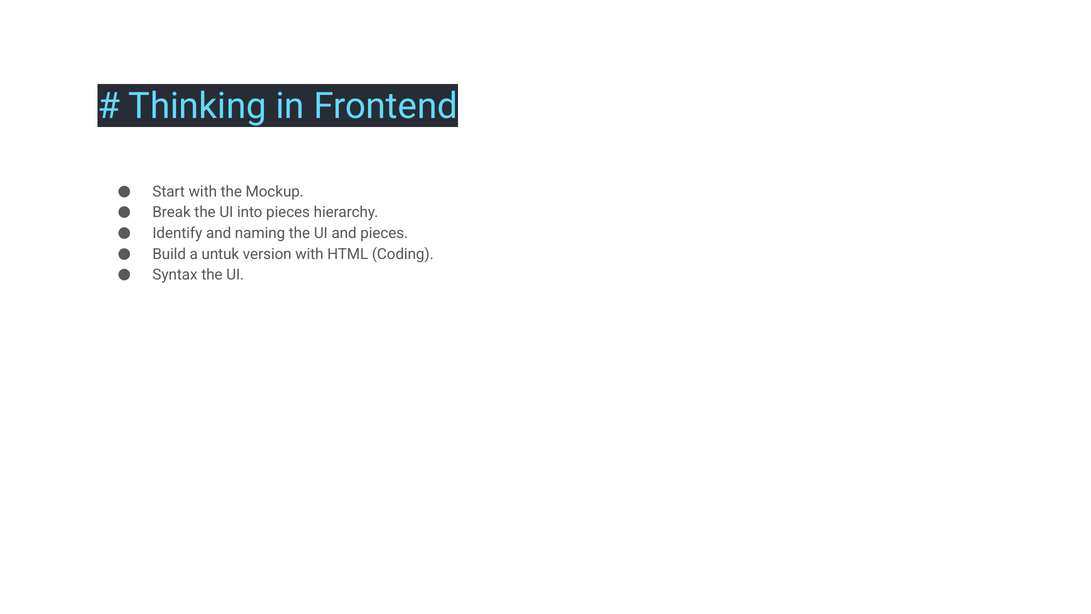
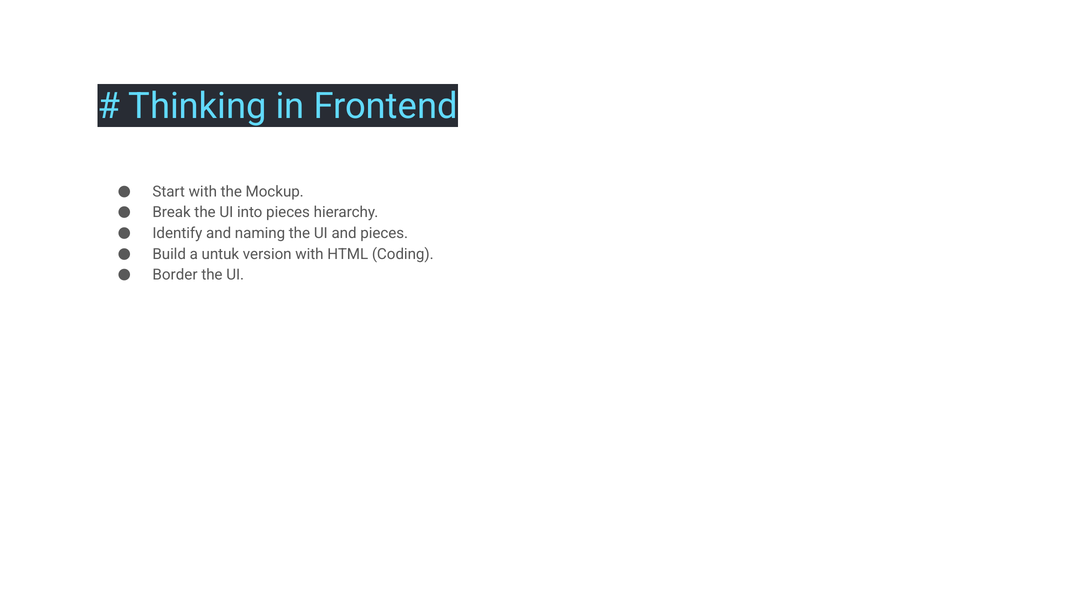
Syntax: Syntax -> Border (175, 275)
